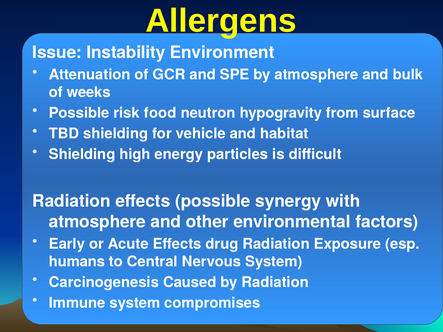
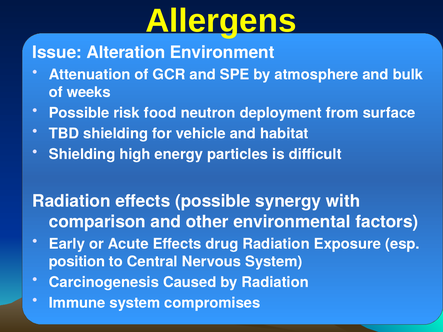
Instability: Instability -> Alteration (126, 53)
hypogravity: hypogravity -> deployment (281, 113)
atmosphere: atmosphere -> comparison (97, 222)
humans: humans -> position (77, 262)
